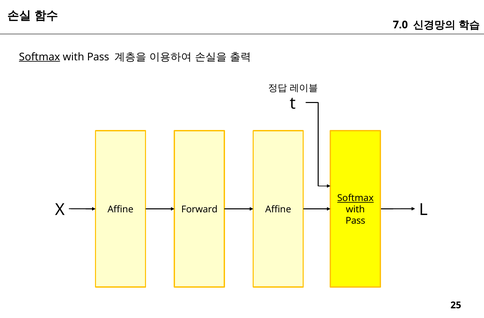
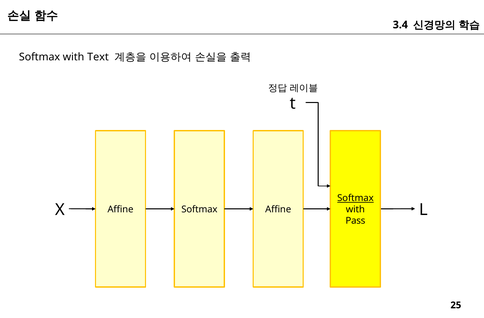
7.0: 7.0 -> 3.4 (400, 25)
Softmax underline: present -> none (40, 57)
Pass: Pass -> Text (98, 57)
Affine Forward: Forward -> Softmax (199, 209)
